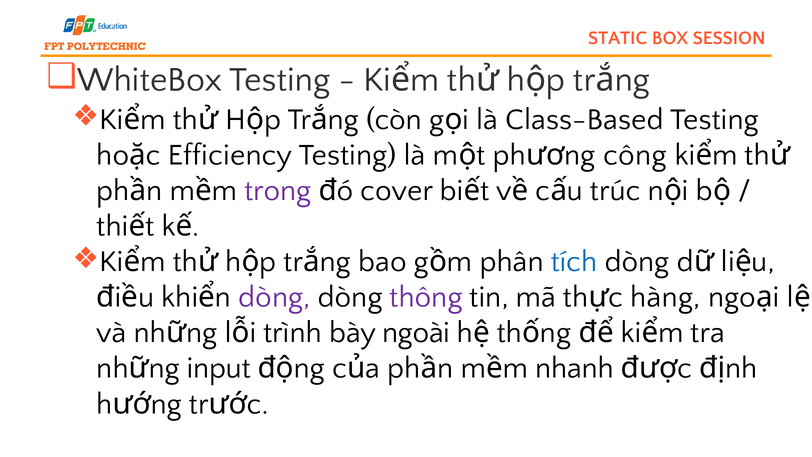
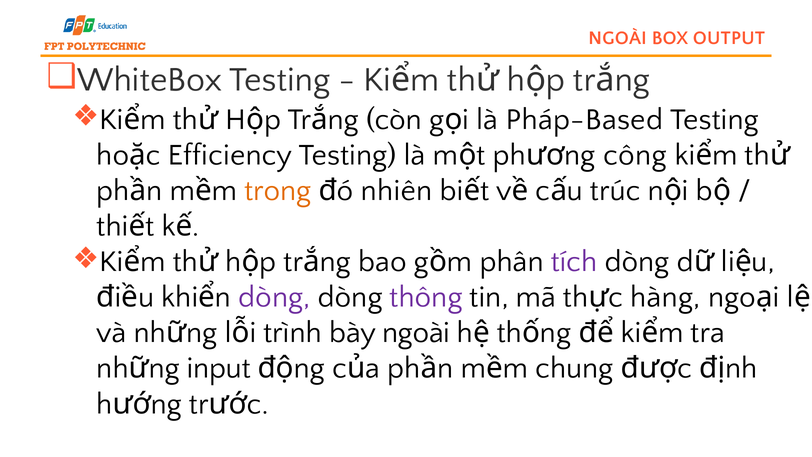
STATIC: STATIC -> NGOÀI (617, 38)
SESSION: SESSION -> OUTPUT (729, 38)
Class-Based: Class-Based -> Pháp-Based (584, 119)
trong colour: purple -> orange (278, 190)
cover: cover -> nhiên (397, 190)
tích colour: blue -> purple (574, 261)
nhanh: nhanh -> chung (574, 368)
